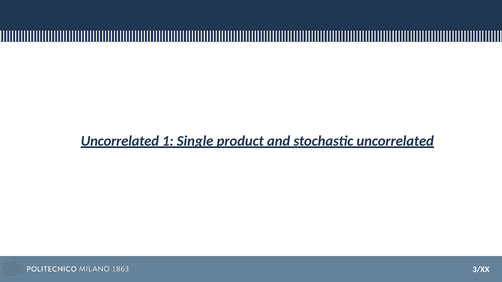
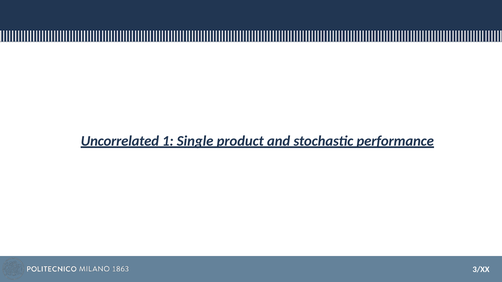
stochastic uncorrelated: uncorrelated -> performance (395, 141)
